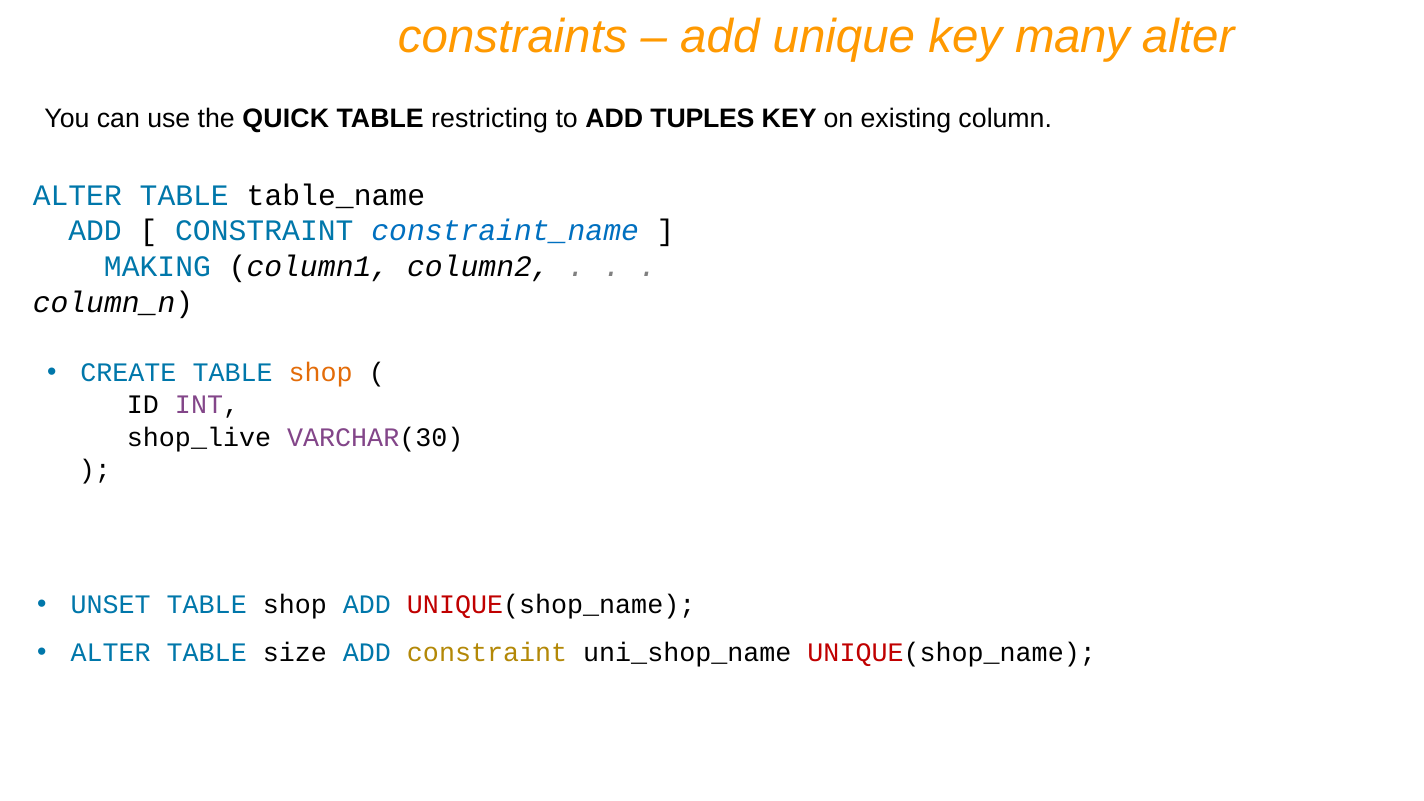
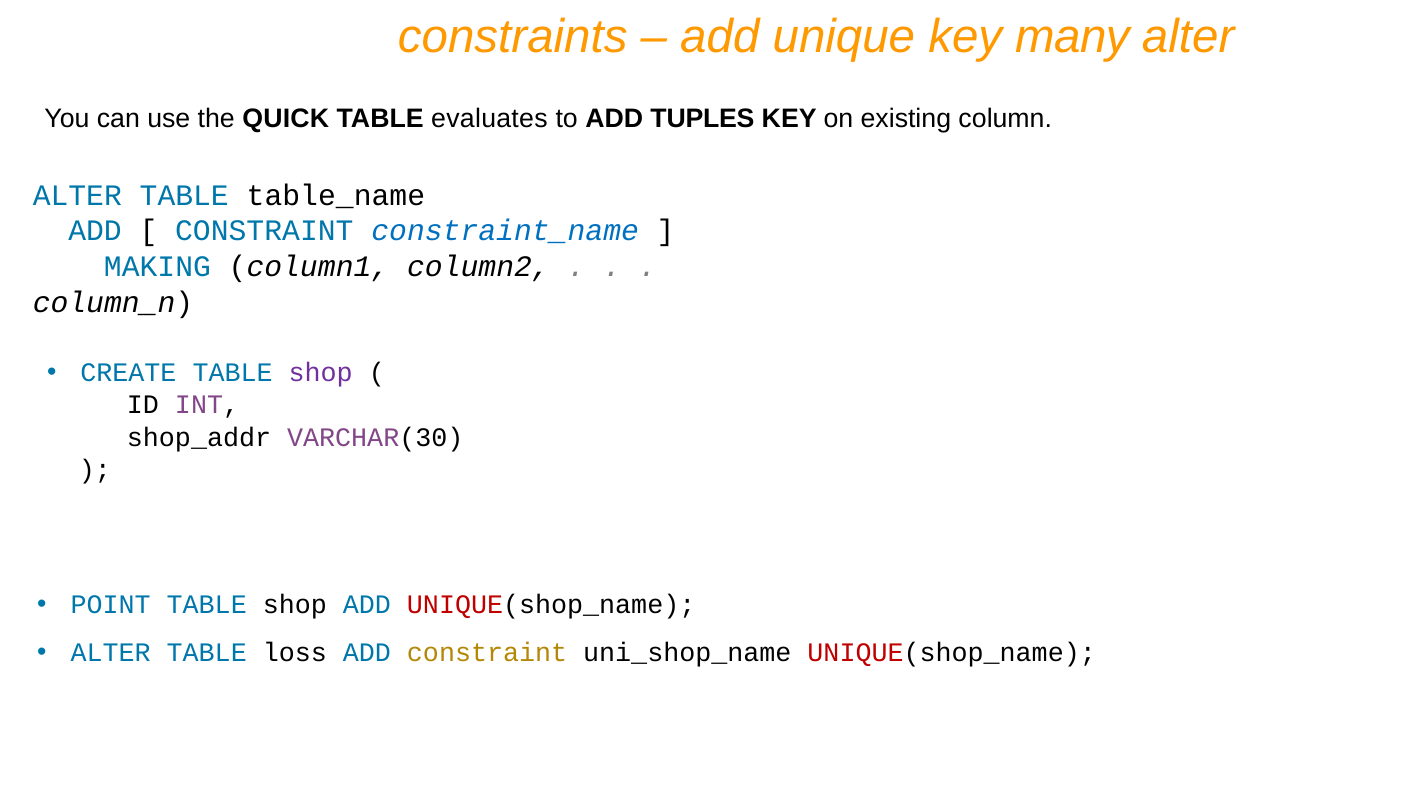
restricting: restricting -> evaluates (489, 119)
shop colour: orange -> purple (321, 373)
shop_live: shop_live -> shop_addr (199, 437)
UNSET: UNSET -> POINT (111, 605)
size: size -> loss (295, 653)
